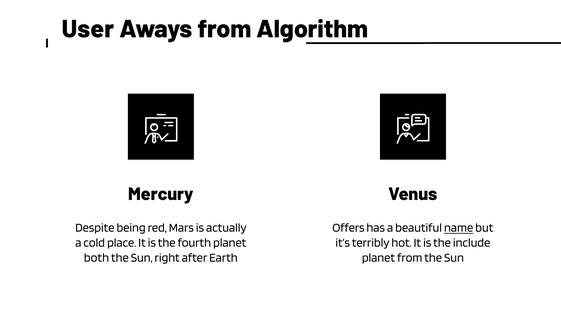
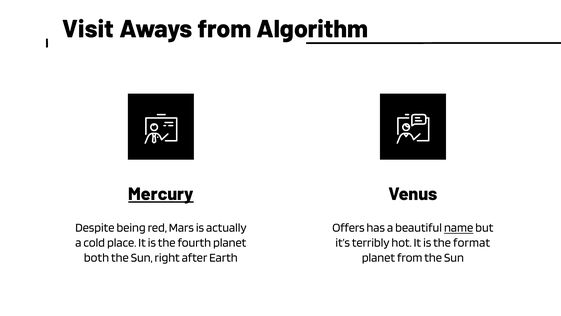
User: User -> Visit (88, 29)
Mercury underline: none -> present (161, 194)
include: include -> format (472, 243)
